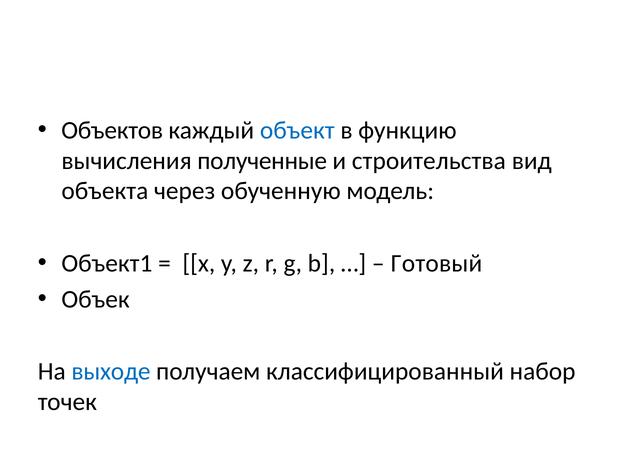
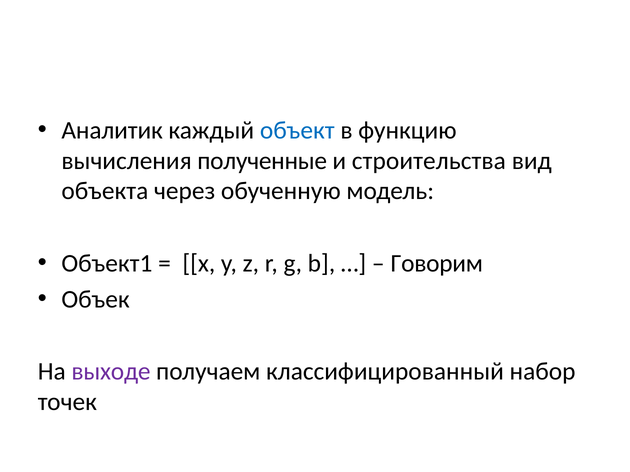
Объектов: Объектов -> Аналитик (112, 130)
Готовый: Готовый -> Говорим (437, 263)
выходе colour: blue -> purple (111, 372)
